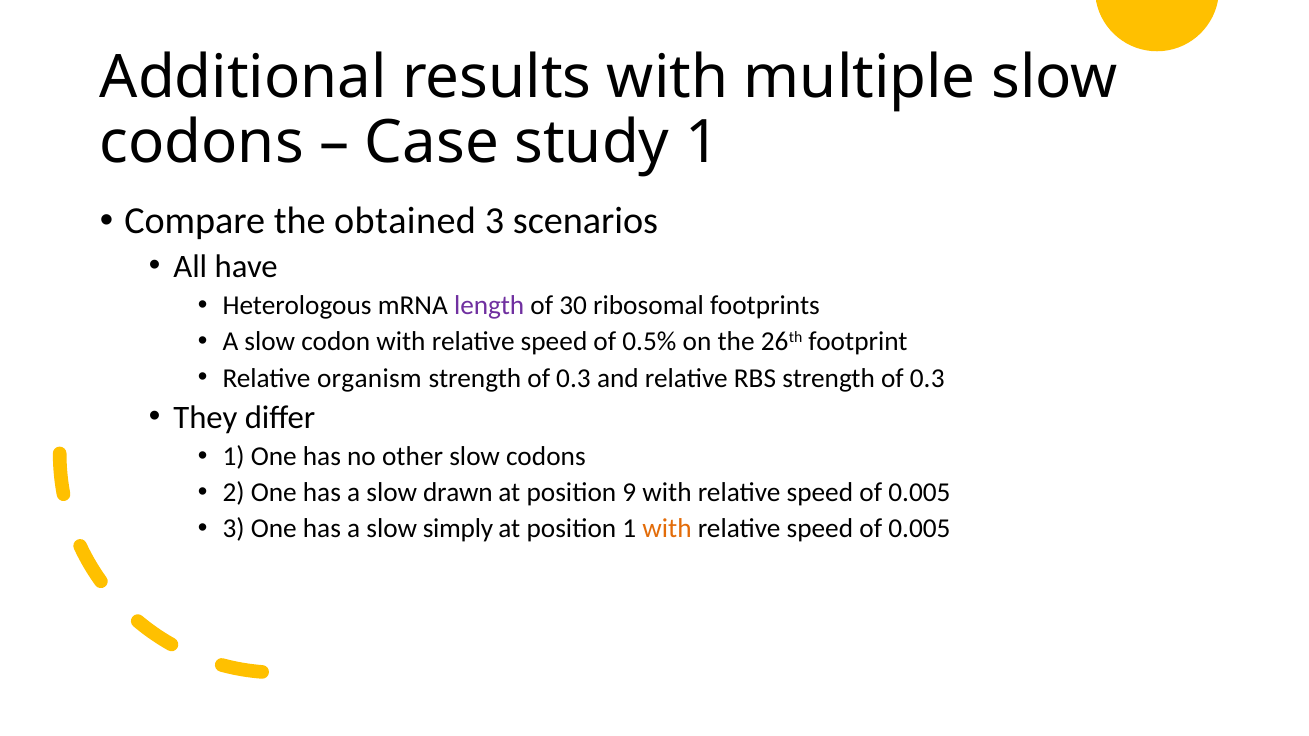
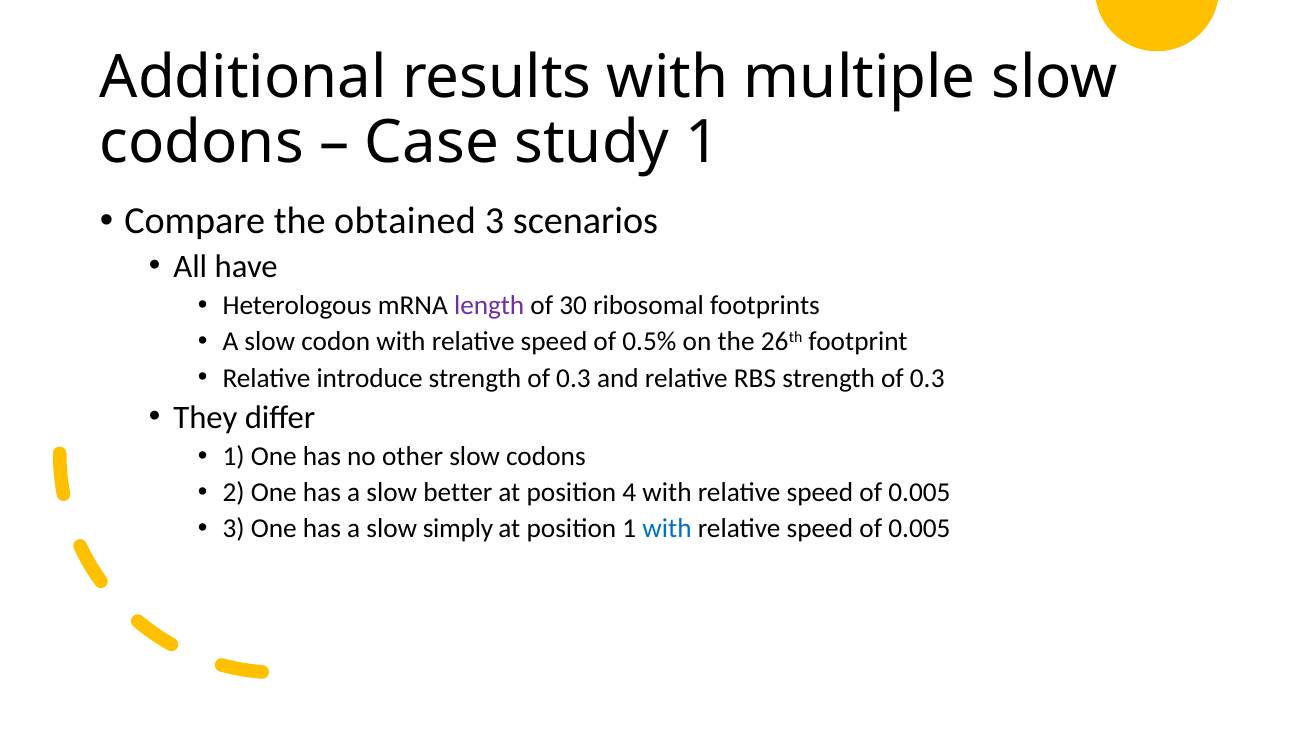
organism: organism -> introduce (370, 378)
drawn: drawn -> better (458, 493)
9: 9 -> 4 (629, 493)
with colour: orange -> blue (667, 529)
